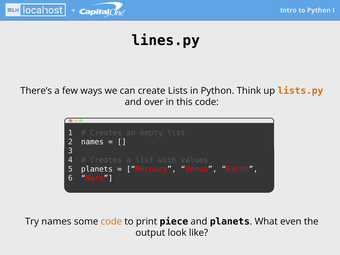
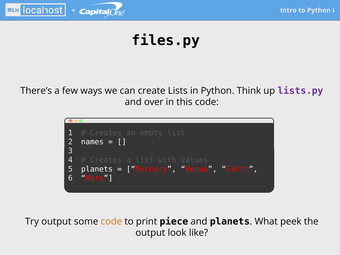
lines.py: lines.py -> files.py (166, 40)
lists.py colour: orange -> purple (300, 91)
Try names: names -> output (56, 221)
even: even -> peek (291, 221)
